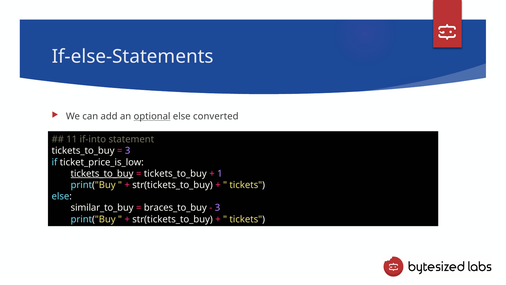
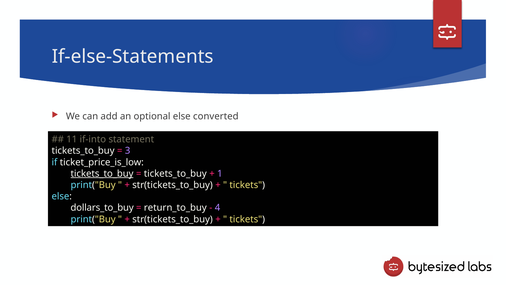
optional underline: present -> none (152, 116)
similar_to_buy: similar_to_buy -> dollars_to_buy (102, 208)
braces_to_buy: braces_to_buy -> return_to_buy (175, 208)
3: 3 -> 4 (217, 208)
